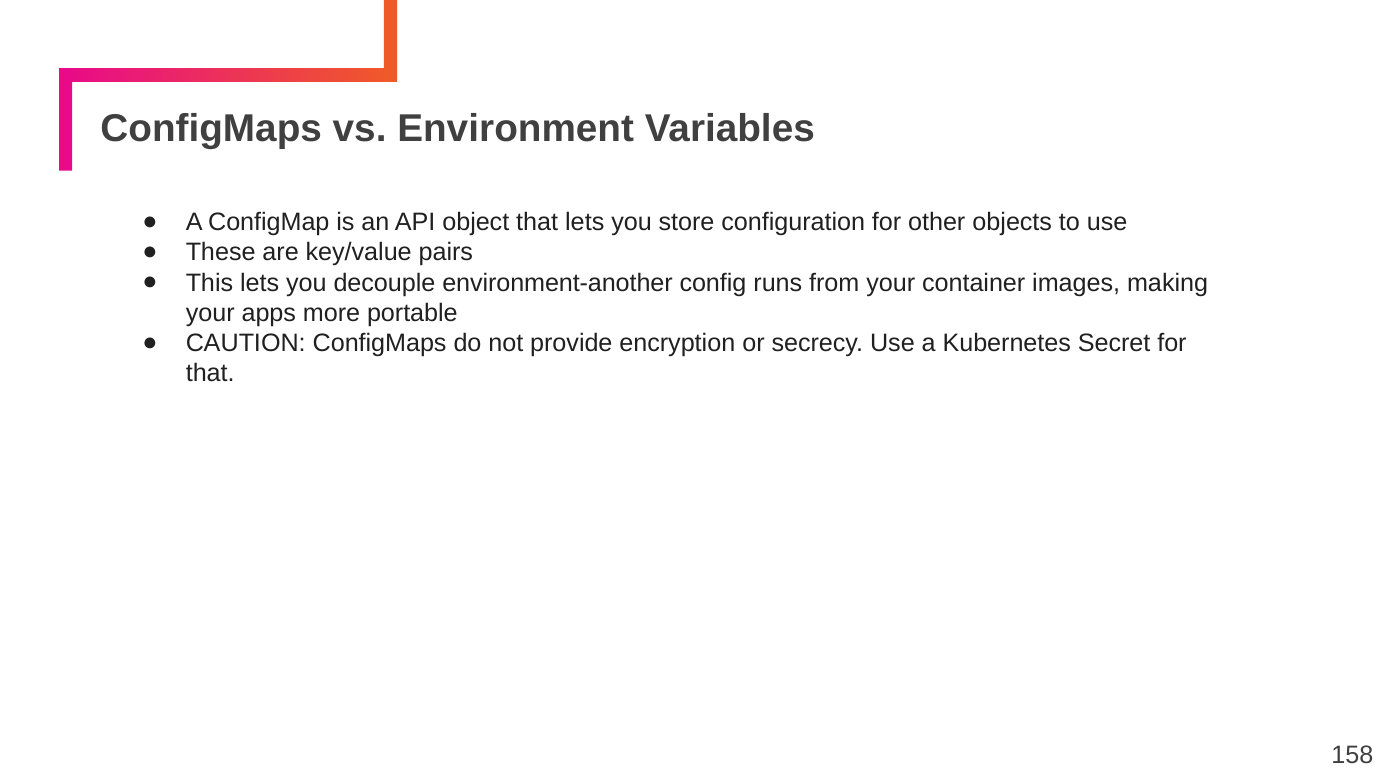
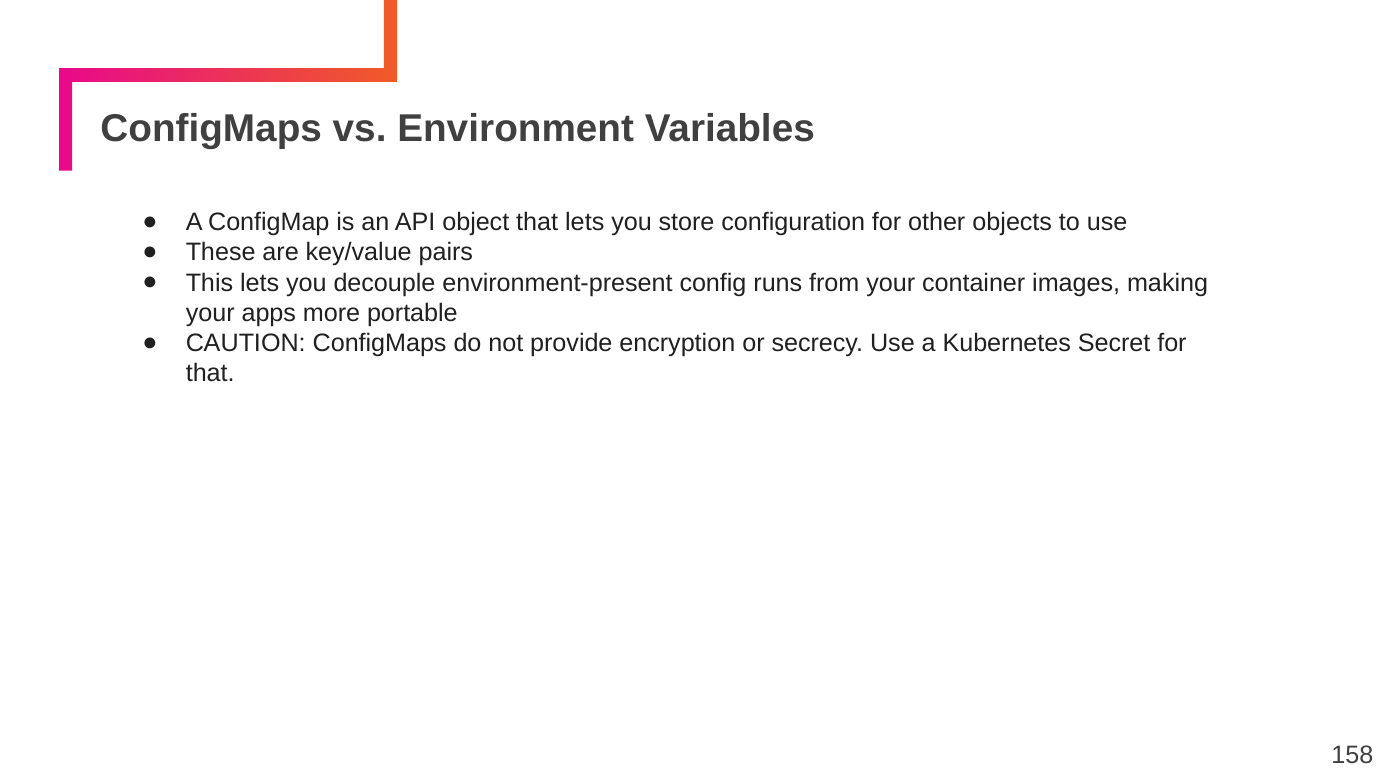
environment-another: environment-another -> environment-present (557, 283)
